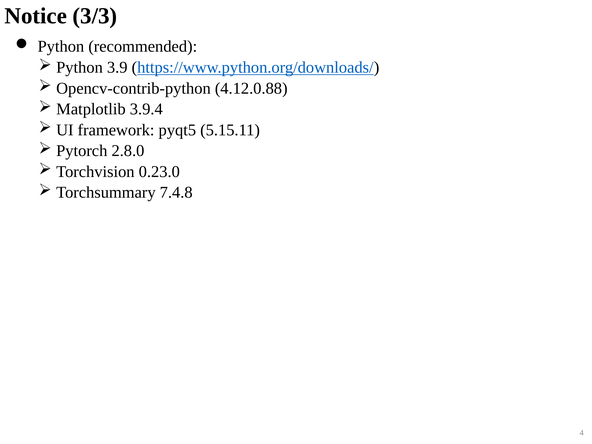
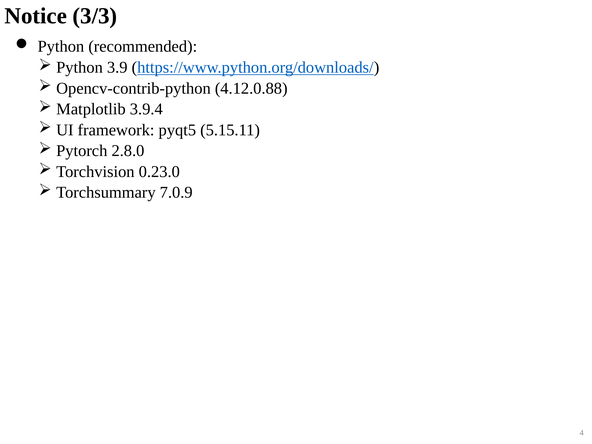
7.4.8: 7.4.8 -> 7.0.9 (176, 192)
